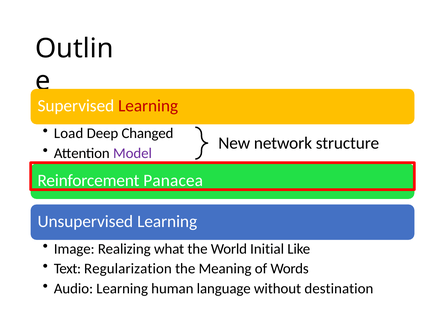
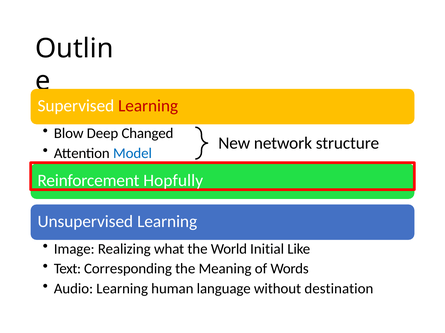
Load: Load -> Blow (69, 134)
Model colour: purple -> blue (132, 153)
Panacea: Panacea -> Hopfully (173, 181)
Regularization: Regularization -> Corresponding (128, 269)
